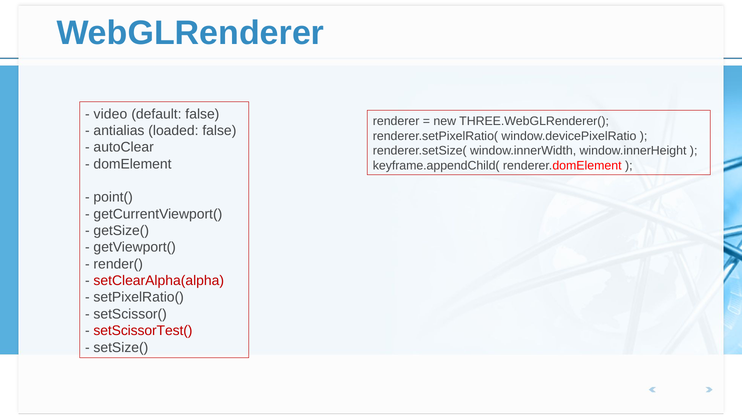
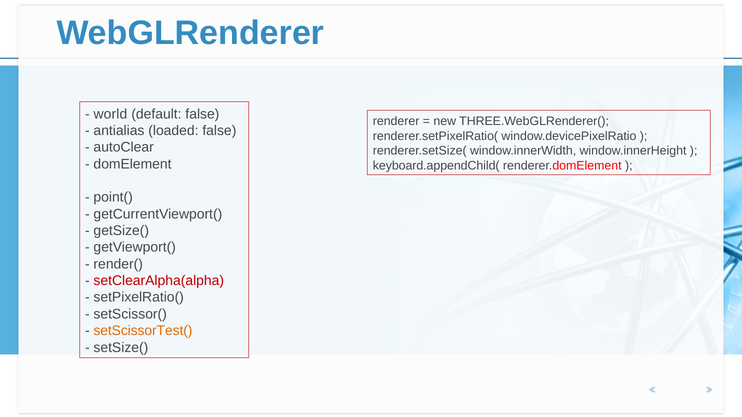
video: video -> world (110, 114)
keyframe.appendChild(: keyframe.appendChild( -> keyboard.appendChild( (436, 166)
setScissorTest( colour: red -> orange (143, 331)
